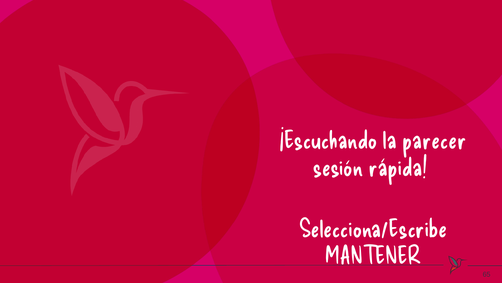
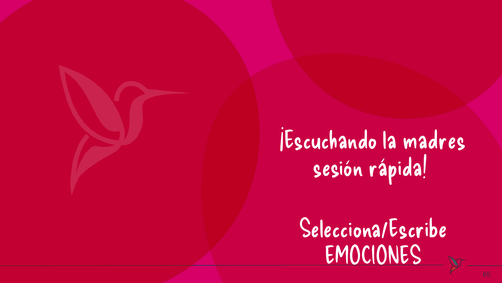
parecer: parecer -> madres (434, 140)
MANTENER: MANTENER -> EMOCIONES (373, 256)
